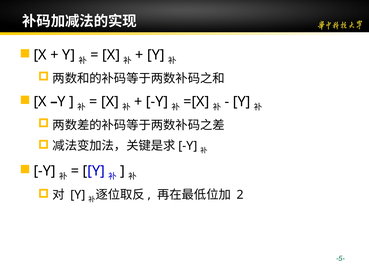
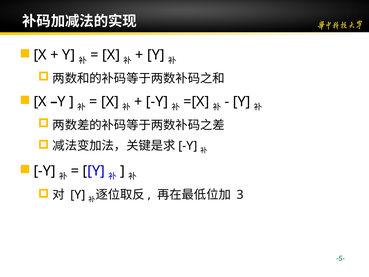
2: 2 -> 3 (240, 195)
